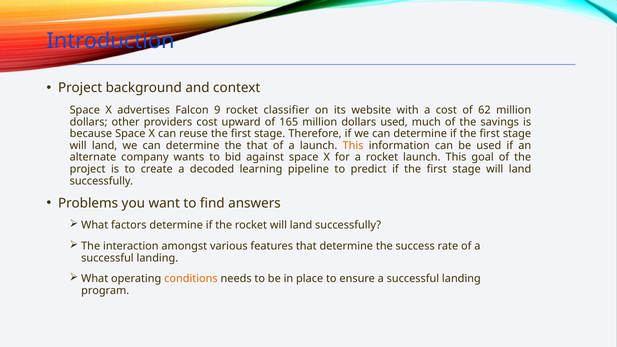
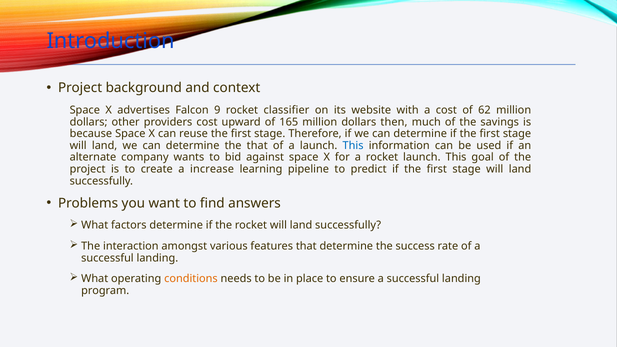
dollars used: used -> then (394, 122)
This colour: orange -> blue (353, 146)
decoded: decoded -> increase (212, 169)
